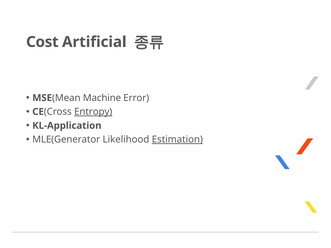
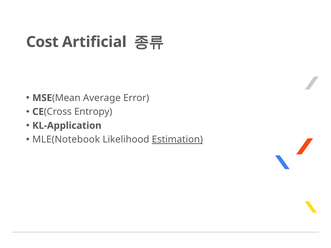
Machine: Machine -> Average (102, 98)
Entropy underline: present -> none (93, 112)
MLE(Generator: MLE(Generator -> MLE(Notebook (66, 140)
